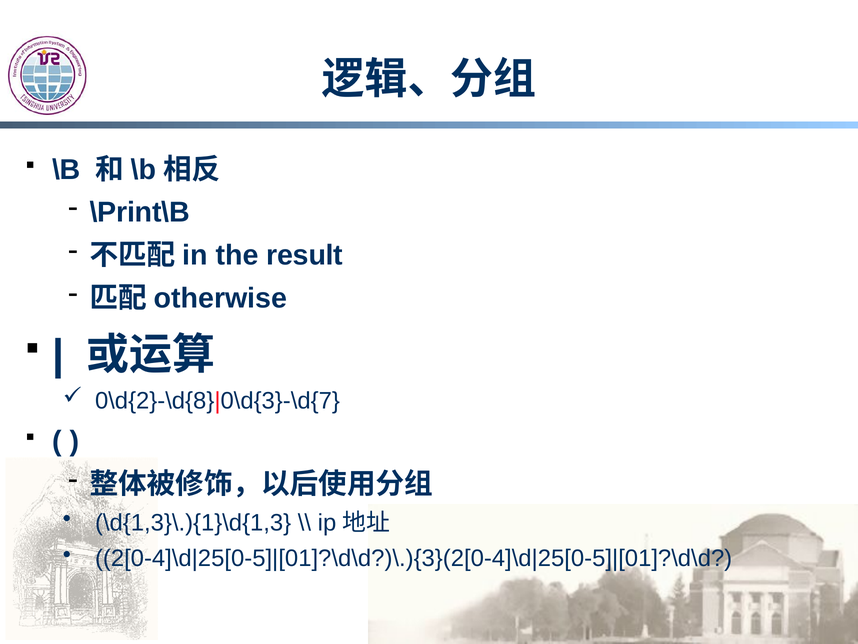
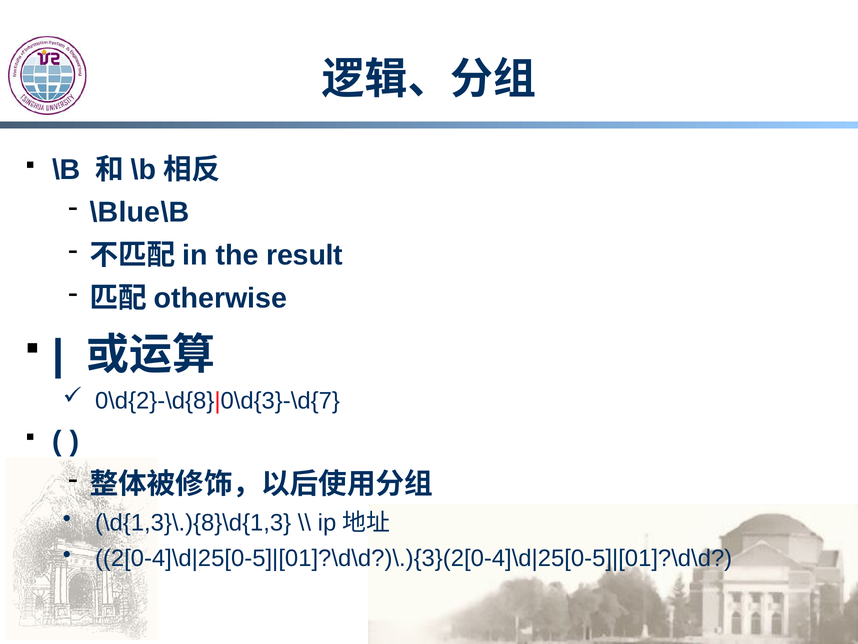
\Print\B: \Print\B -> \Blue\B (140, 212)
\d{1,3}\.){1}\d{1,3: \d{1,3}\.){1}\d{1,3 -> \d{1,3}\.){8}\d{1,3 (193, 522)
